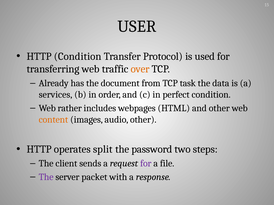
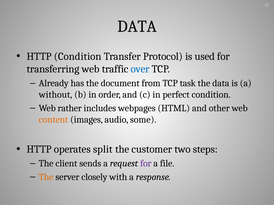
USER: USER -> DATA (137, 27)
over colour: orange -> blue (140, 69)
services: services -> without (56, 95)
audio other: other -> some (143, 120)
password: password -> customer (152, 150)
The colour: purple -> orange (46, 177)
packet: packet -> closely (94, 177)
